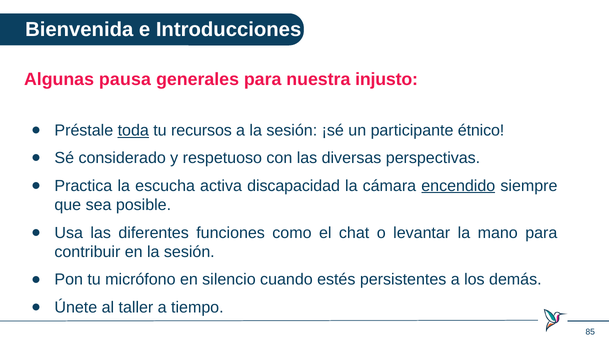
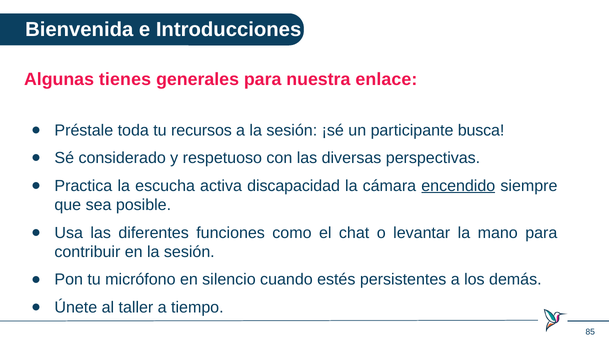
pausa: pausa -> tienes (125, 80)
injusto: injusto -> enlace (386, 80)
toda underline: present -> none (133, 131)
étnico: étnico -> busca (481, 131)
